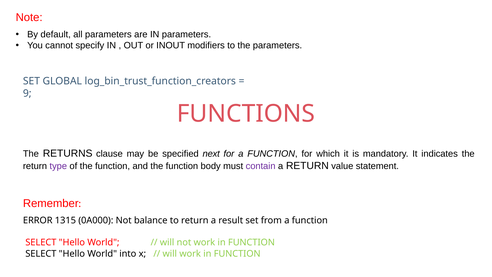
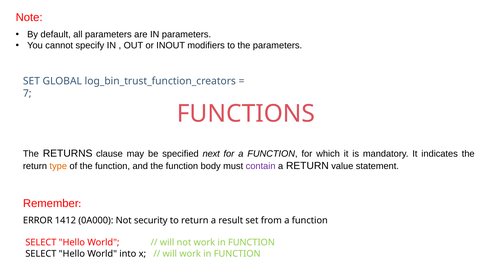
9: 9 -> 7 (27, 93)
type colour: purple -> orange (58, 166)
1315: 1315 -> 1412 (65, 220)
balance: balance -> security (151, 220)
